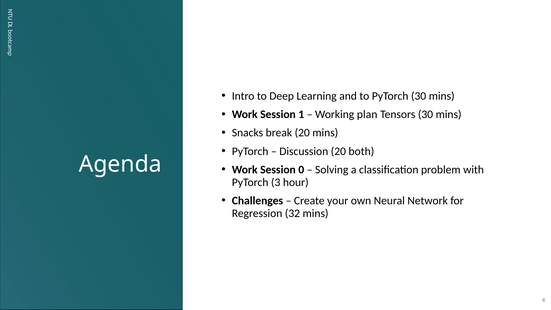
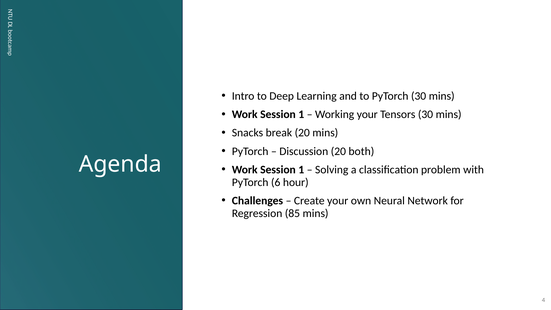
Working plan: plan -> your (367, 114)
0: 0 -> 1 (301, 170)
3: 3 -> 6 (276, 182)
32: 32 -> 85 (292, 213)
